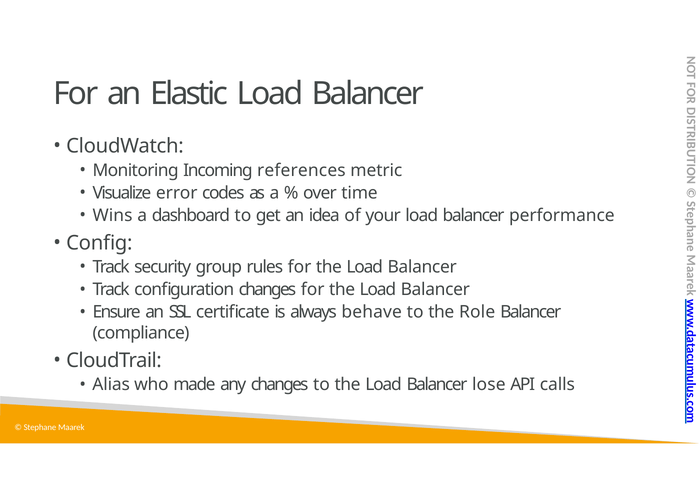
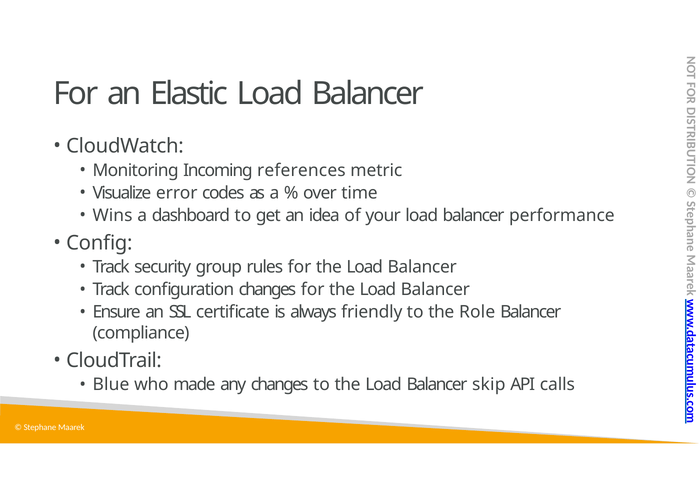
behave: behave -> friendly (372, 312)
Alias: Alias -> Blue (111, 385)
lose: lose -> skip (489, 385)
